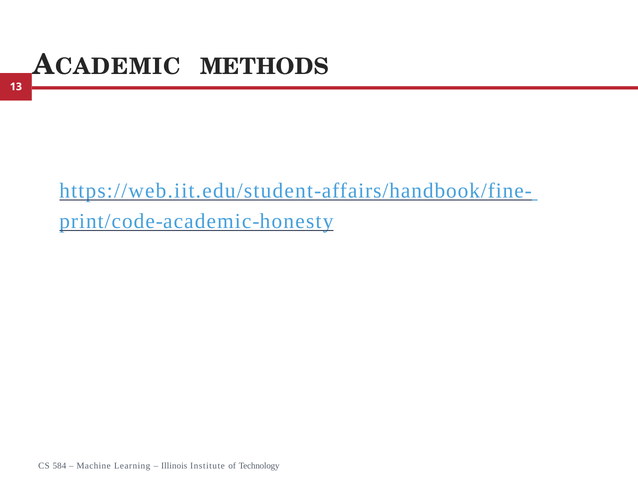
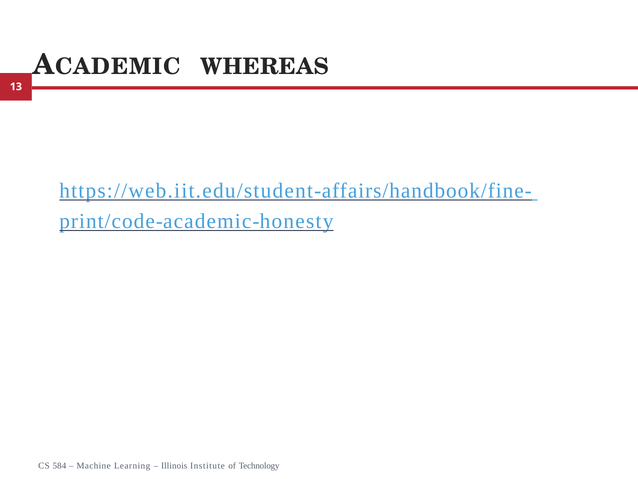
METHODS: METHODS -> WHEREAS (264, 67)
